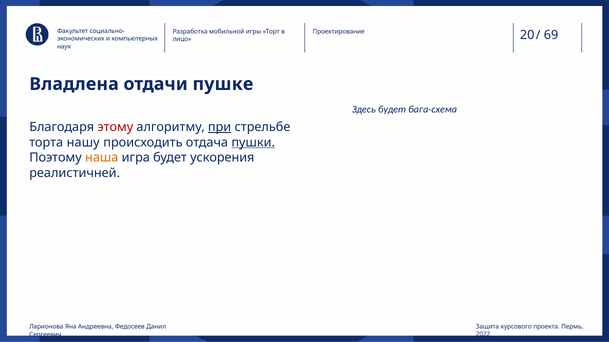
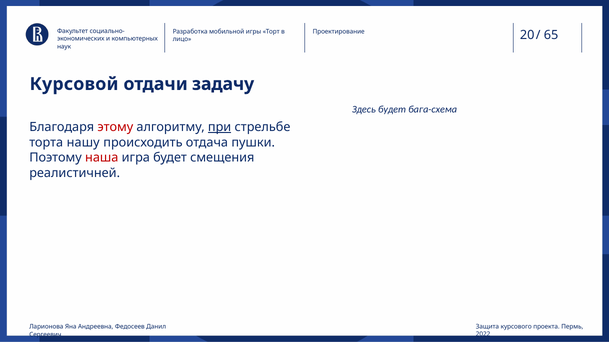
69: 69 -> 65 (551, 35)
Владлена: Владлена -> Курсовой (74, 84)
пушке: пушке -> задачу (223, 84)
пушки underline: present -> none (253, 143)
наша colour: orange -> red (102, 158)
ускорения: ускорения -> смещения (222, 158)
